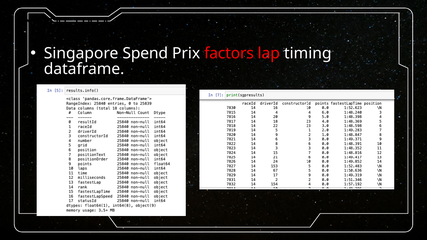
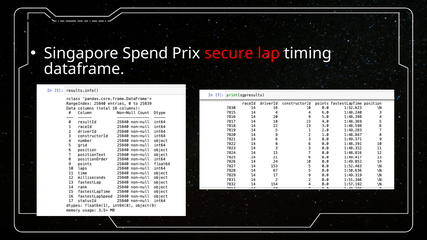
factors: factors -> secure (229, 53)
